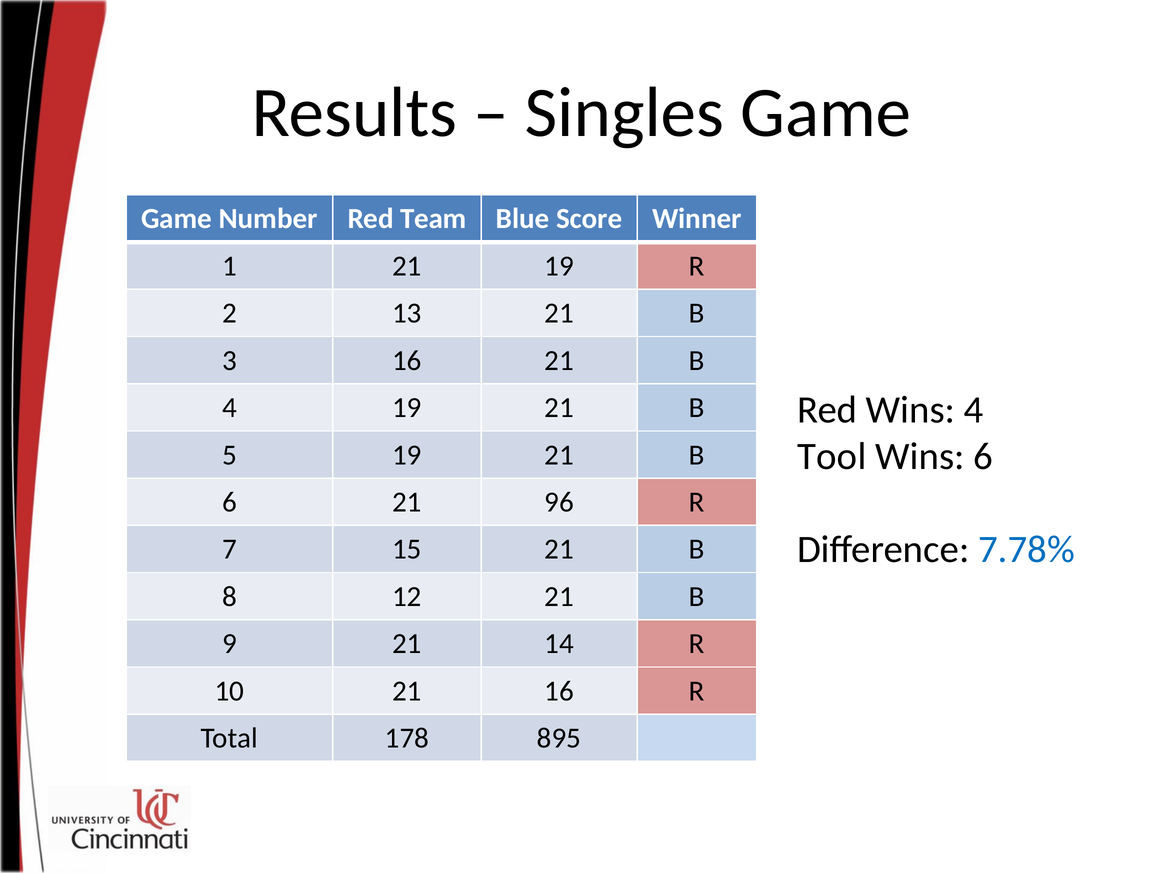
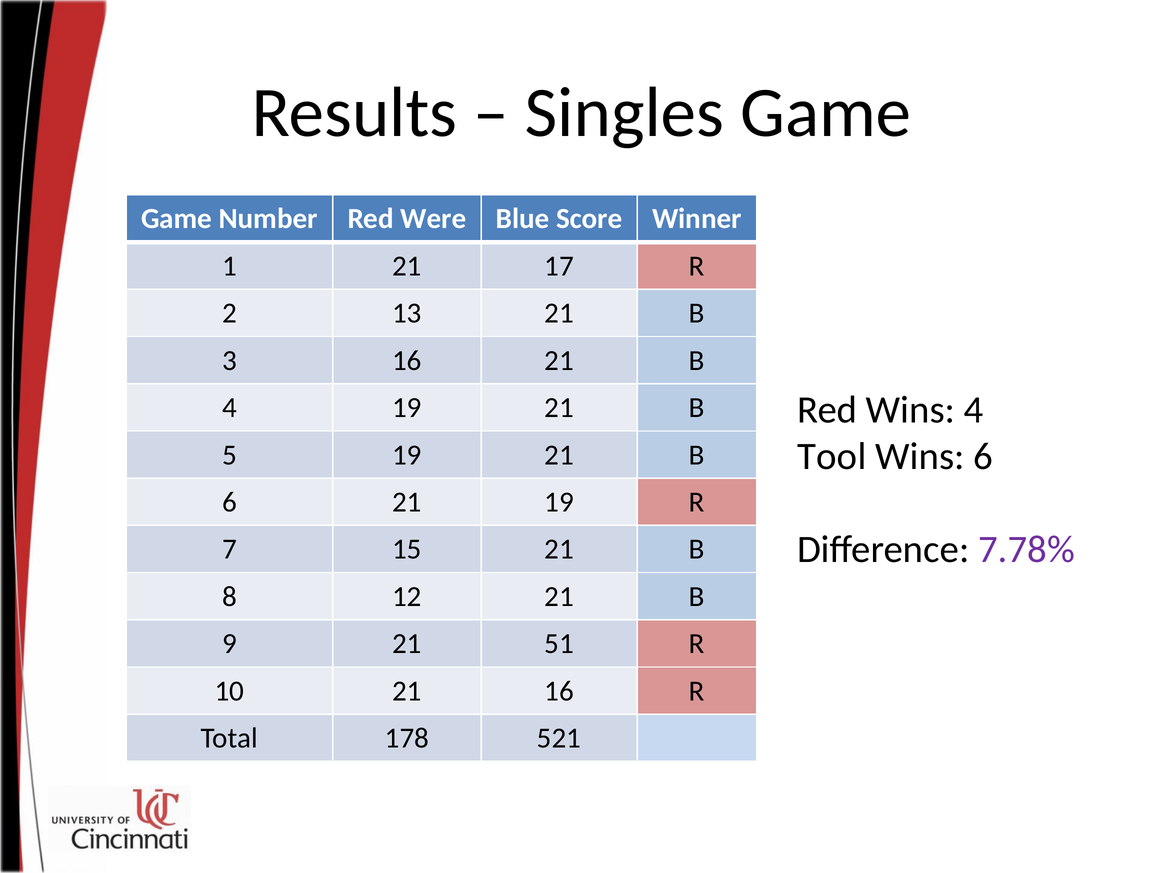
Team: Team -> Were (433, 219)
21 19: 19 -> 17 (559, 266)
21 96: 96 -> 19 (559, 502)
7.78% colour: blue -> purple (1026, 550)
14: 14 -> 51 (559, 644)
895: 895 -> 521 (559, 738)
